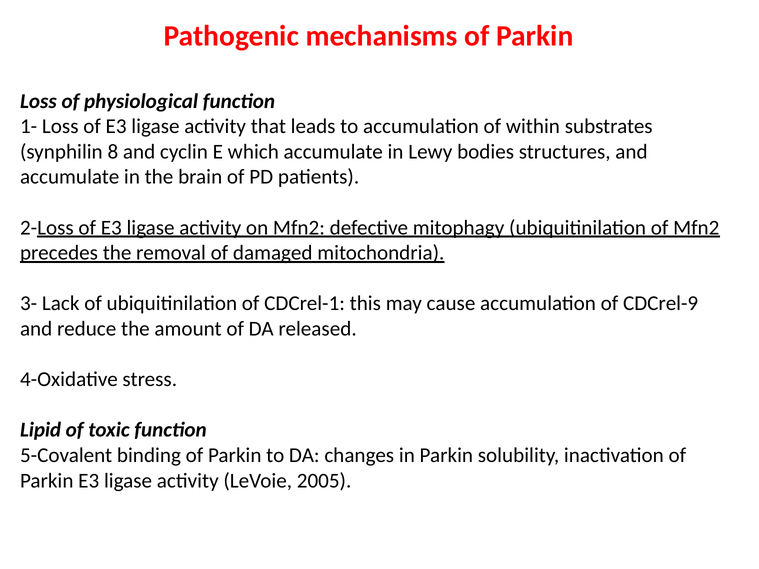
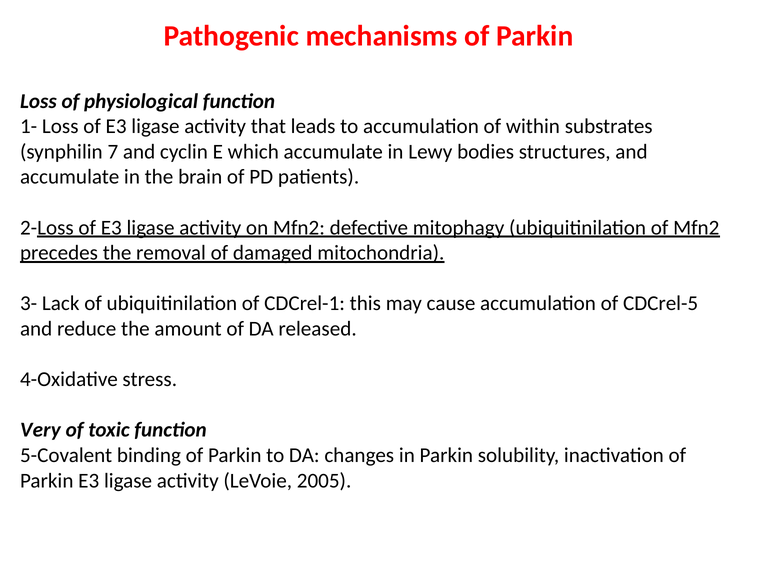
8: 8 -> 7 (113, 152)
CDCrel-9: CDCrel-9 -> CDCrel-5 (661, 304)
Lipid: Lipid -> Very (40, 430)
